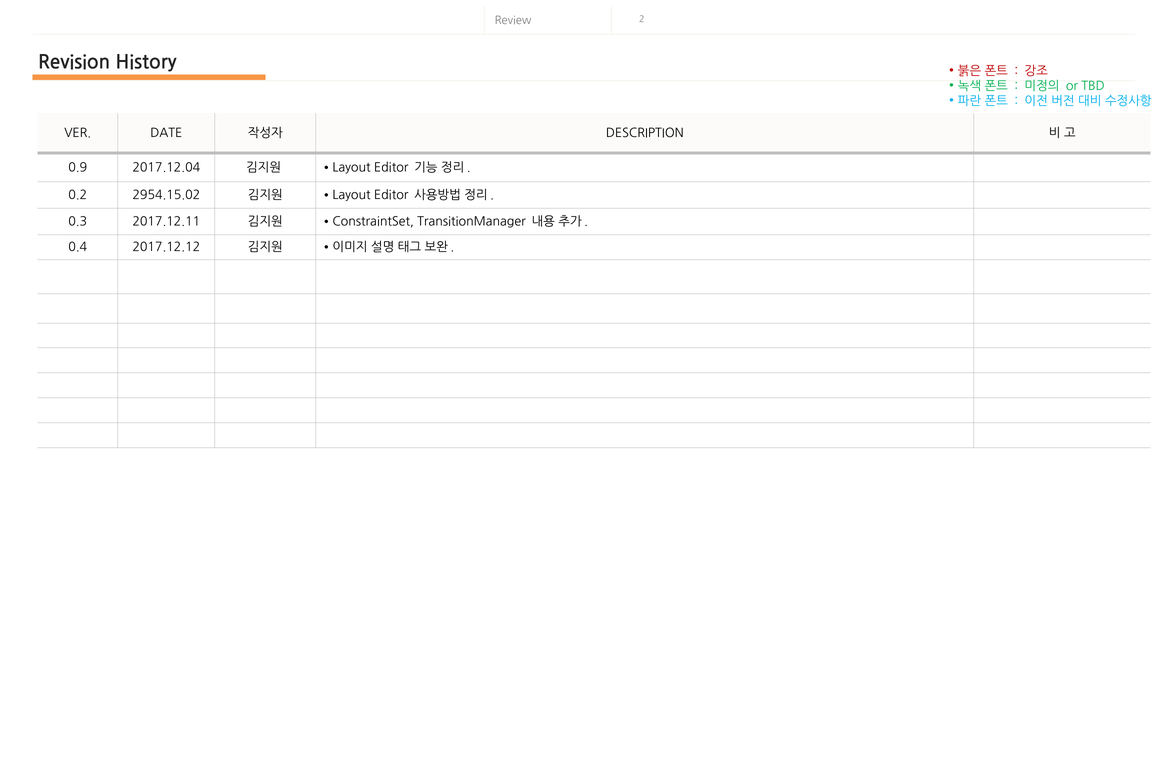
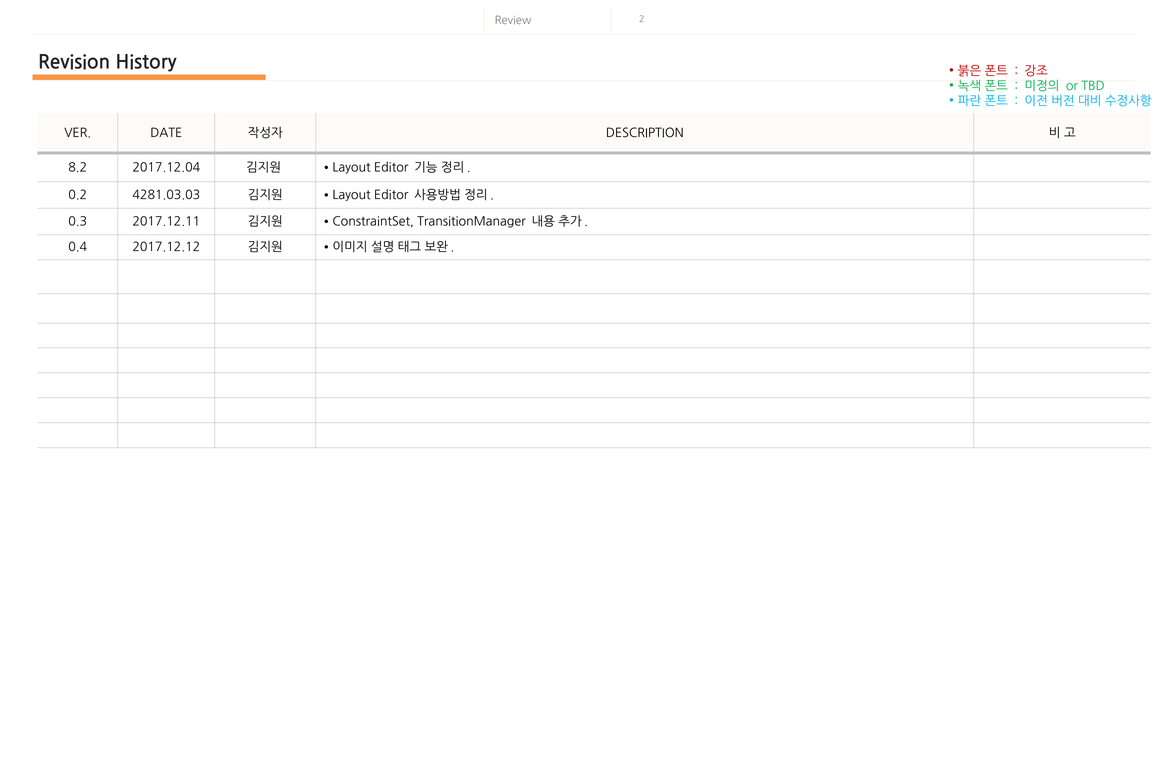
0.9: 0.9 -> 8.2 (78, 168)
2954.15.02: 2954.15.02 -> 4281.03.03 (166, 195)
